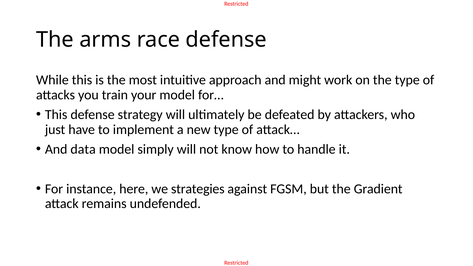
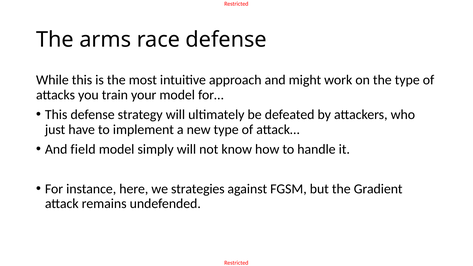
data: data -> field (83, 149)
